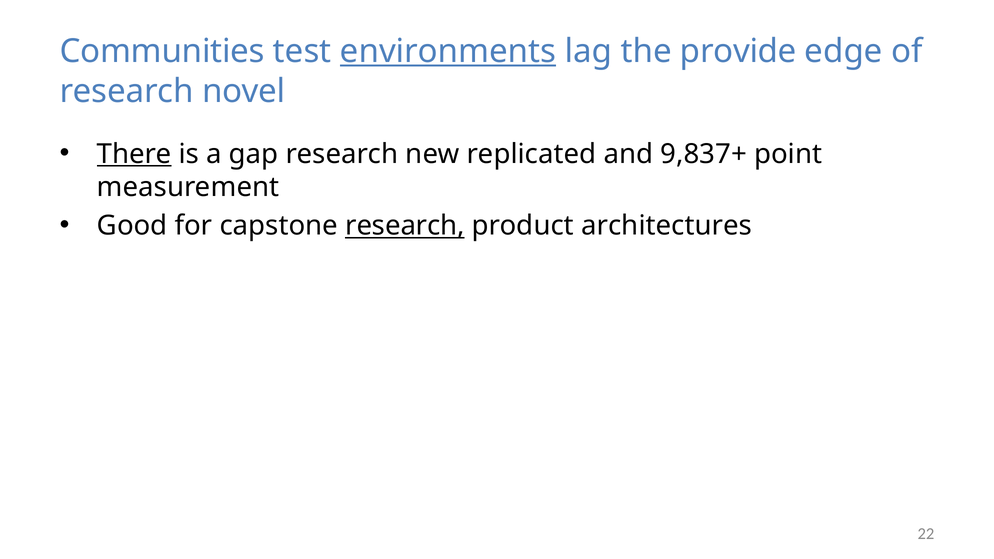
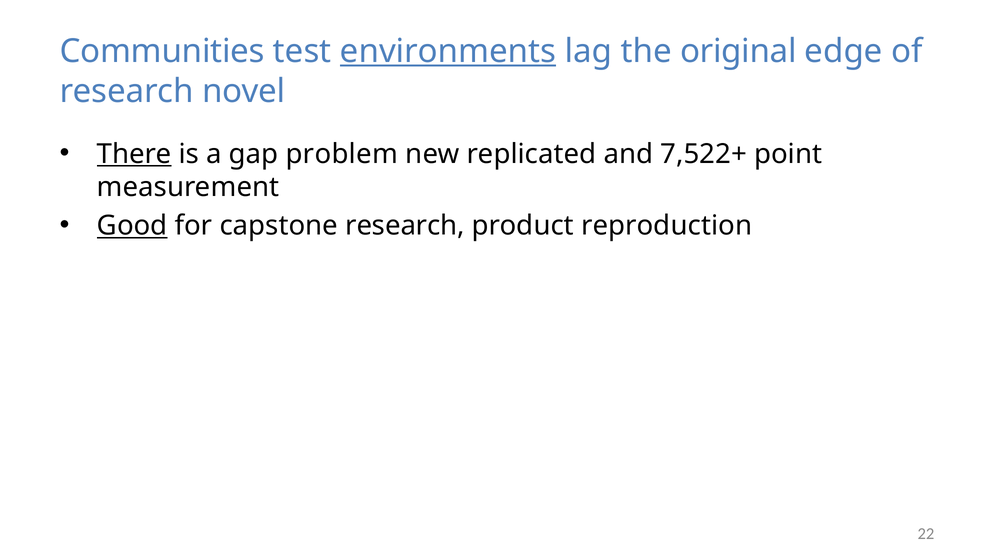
provide: provide -> original (738, 51)
gap research: research -> problem (342, 154)
9,837+: 9,837+ -> 7,522+ (704, 154)
Good underline: none -> present (132, 226)
research underline: present -> none (405, 226)
architectures: architectures -> reproduction (667, 226)
